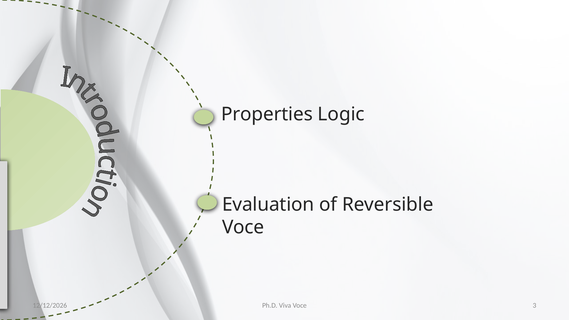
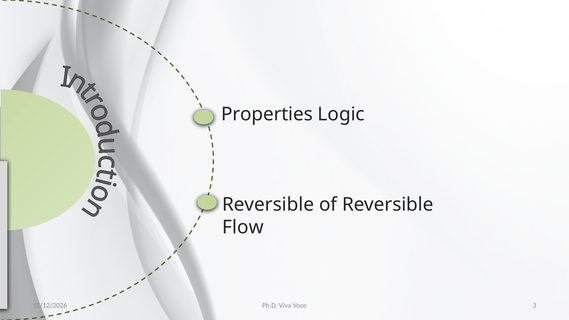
Evaluation: Evaluation -> Reversible (268, 205)
Voce: Voce -> Flow (243, 227)
